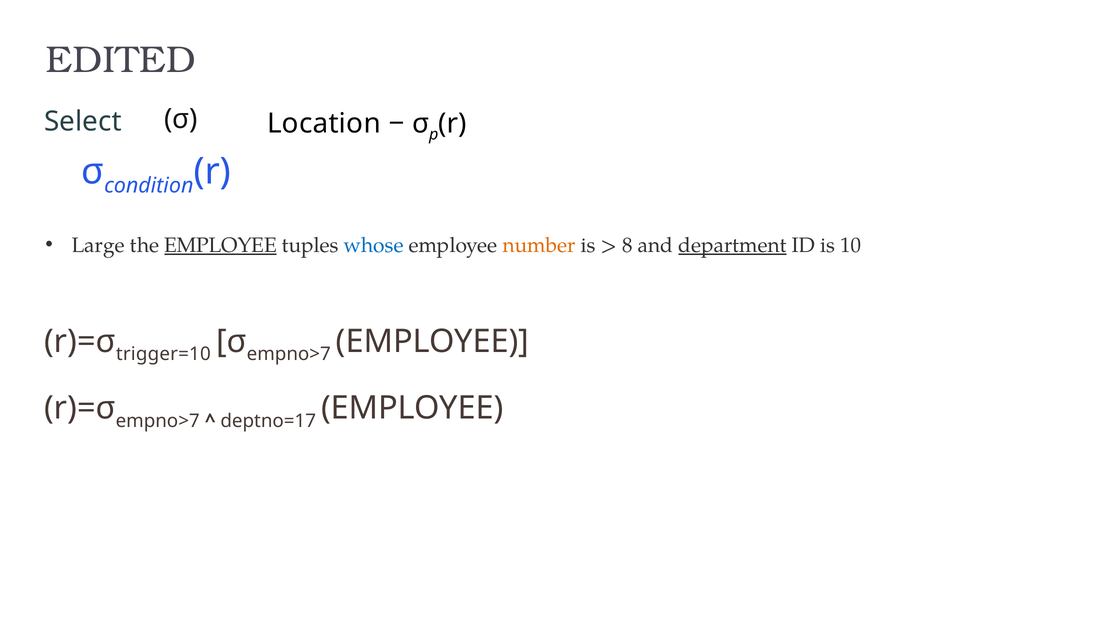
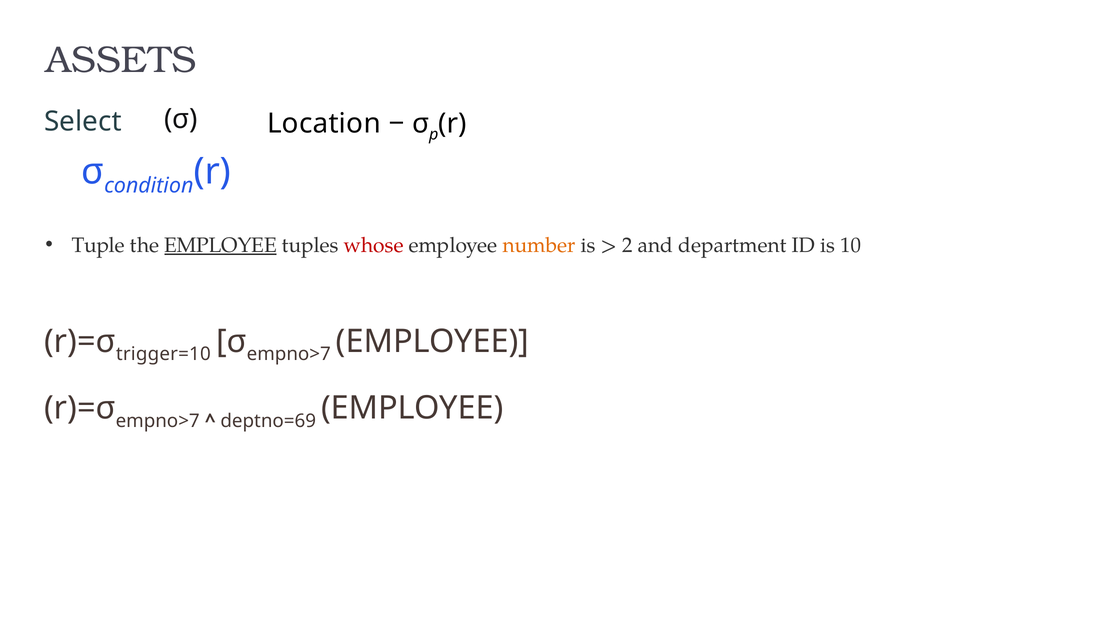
EDITED: EDITED -> ASSETS (121, 60)
Large: Large -> Tuple (98, 245)
whose colour: blue -> red (374, 245)
8: 8 -> 2 (627, 245)
department underline: present -> none (732, 245)
deptno=17: deptno=17 -> deptno=69 (268, 421)
